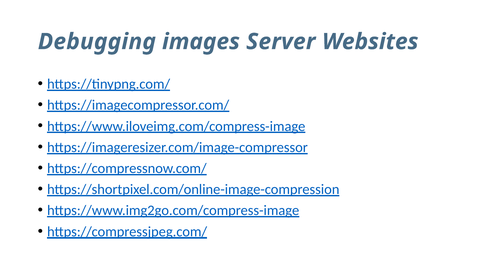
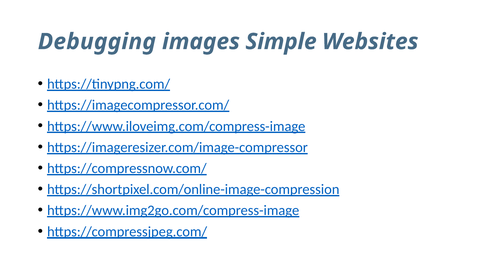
Server: Server -> Simple (281, 42)
